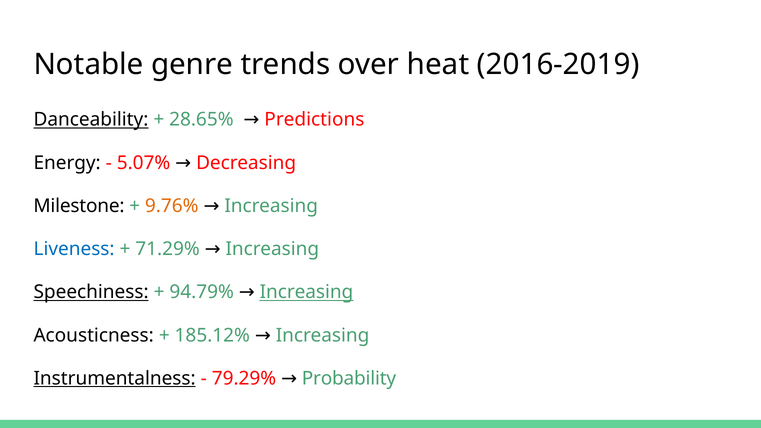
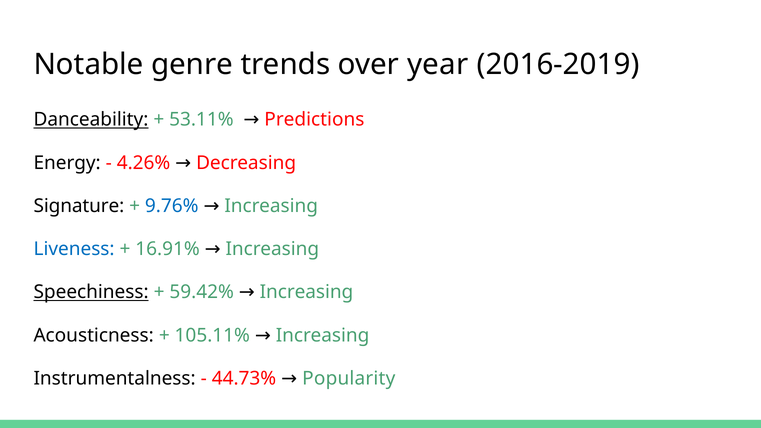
heat: heat -> year (438, 64)
28.65%: 28.65% -> 53.11% (201, 120)
5.07%: 5.07% -> 4.26% (144, 163)
Milestone: Milestone -> Signature (79, 206)
9.76% colour: orange -> blue (172, 206)
71.29%: 71.29% -> 16.91% (167, 249)
94.79%: 94.79% -> 59.42% (202, 292)
Increasing underline: present -> none (307, 292)
185.12%: 185.12% -> 105.11% (212, 335)
Instrumentalness underline: present -> none (115, 379)
79.29%: 79.29% -> 44.73% (244, 379)
Probability: Probability -> Popularity (349, 379)
